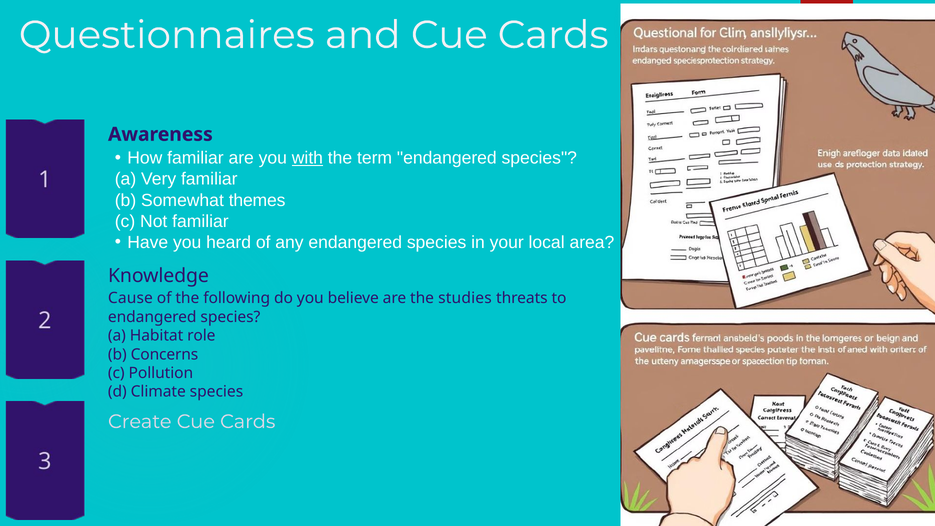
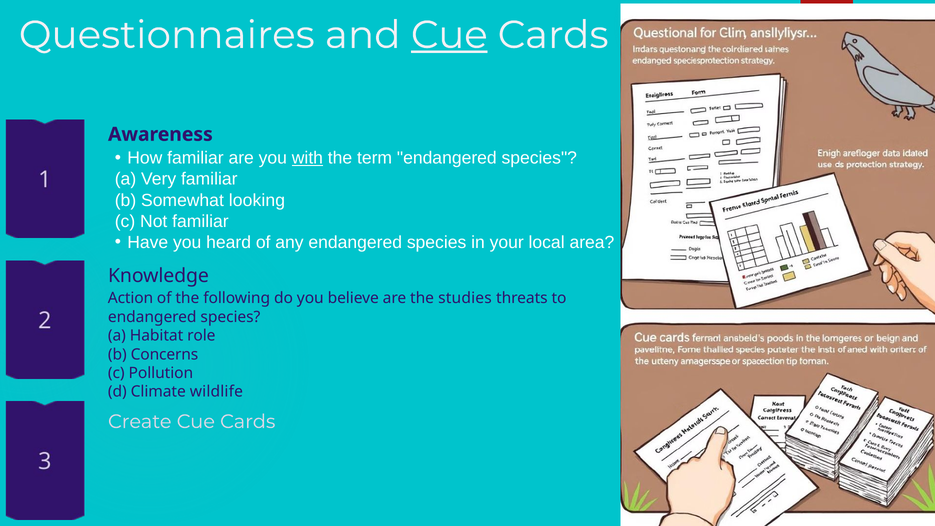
Cue underline: none -> present (449, 35)
themes: themes -> looking (257, 200)
Cause: Cause -> Action (131, 298)
Climate species: species -> wildlife (216, 392)
